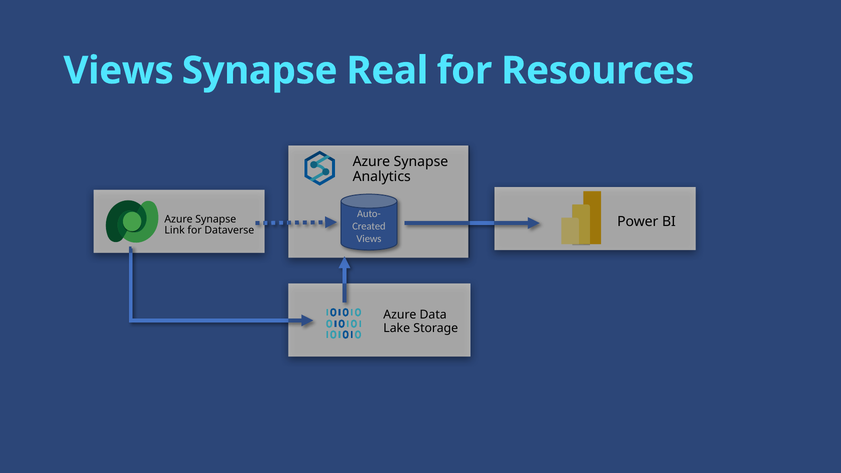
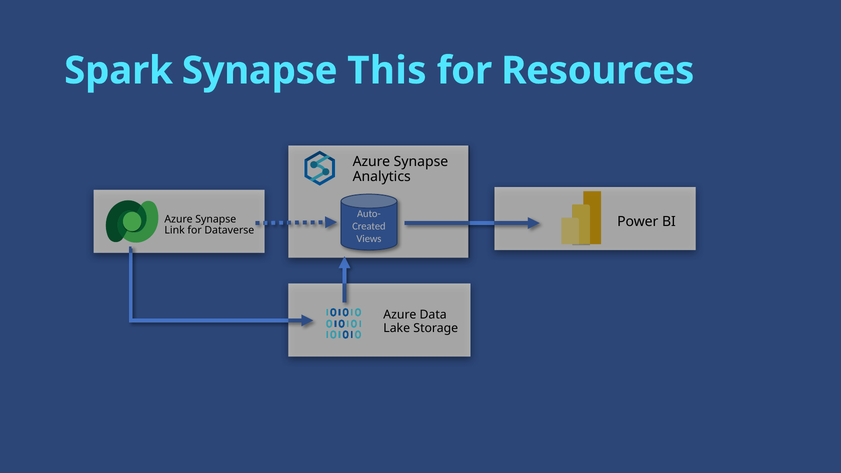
Views: Views -> Spark (119, 71)
Real: Real -> This (387, 71)
